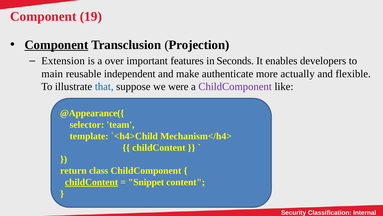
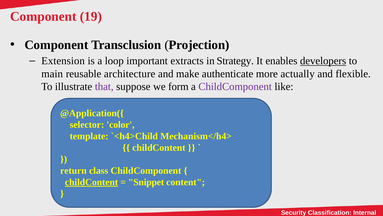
Component underline: present -> none (56, 45)
over: over -> loop (114, 61)
features: features -> extracts (187, 61)
Seconds: Seconds -> Strategy (235, 61)
developers underline: none -> present (323, 61)
independent: independent -> architecture (130, 74)
that colour: blue -> purple (104, 86)
were: were -> form (178, 86)
@Appearance({: @Appearance({ -> @Application({ (92, 113)
team: team -> color (121, 124)
